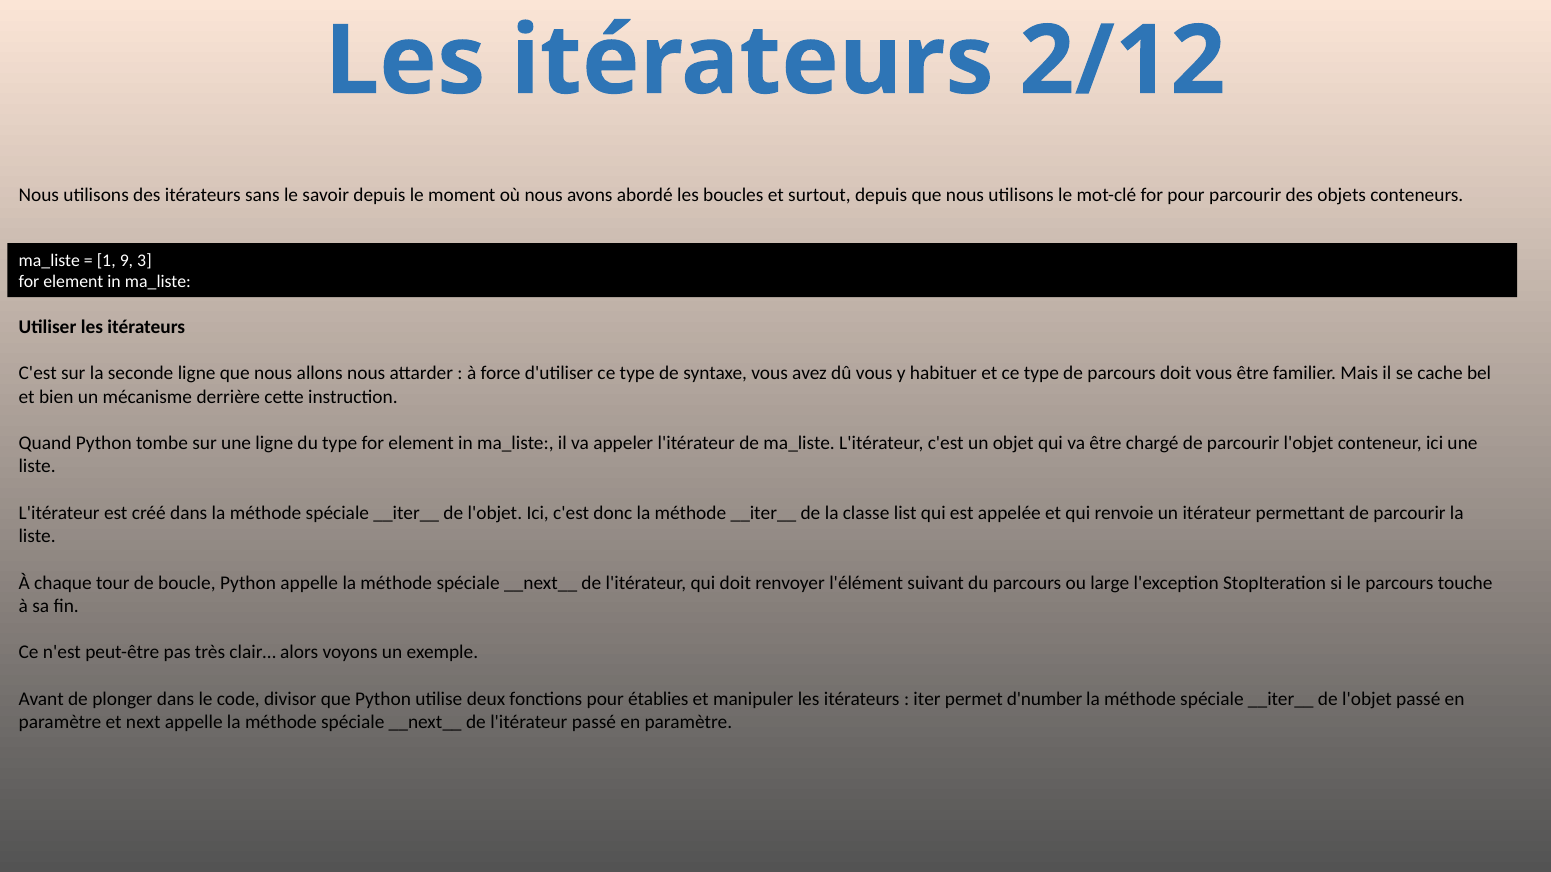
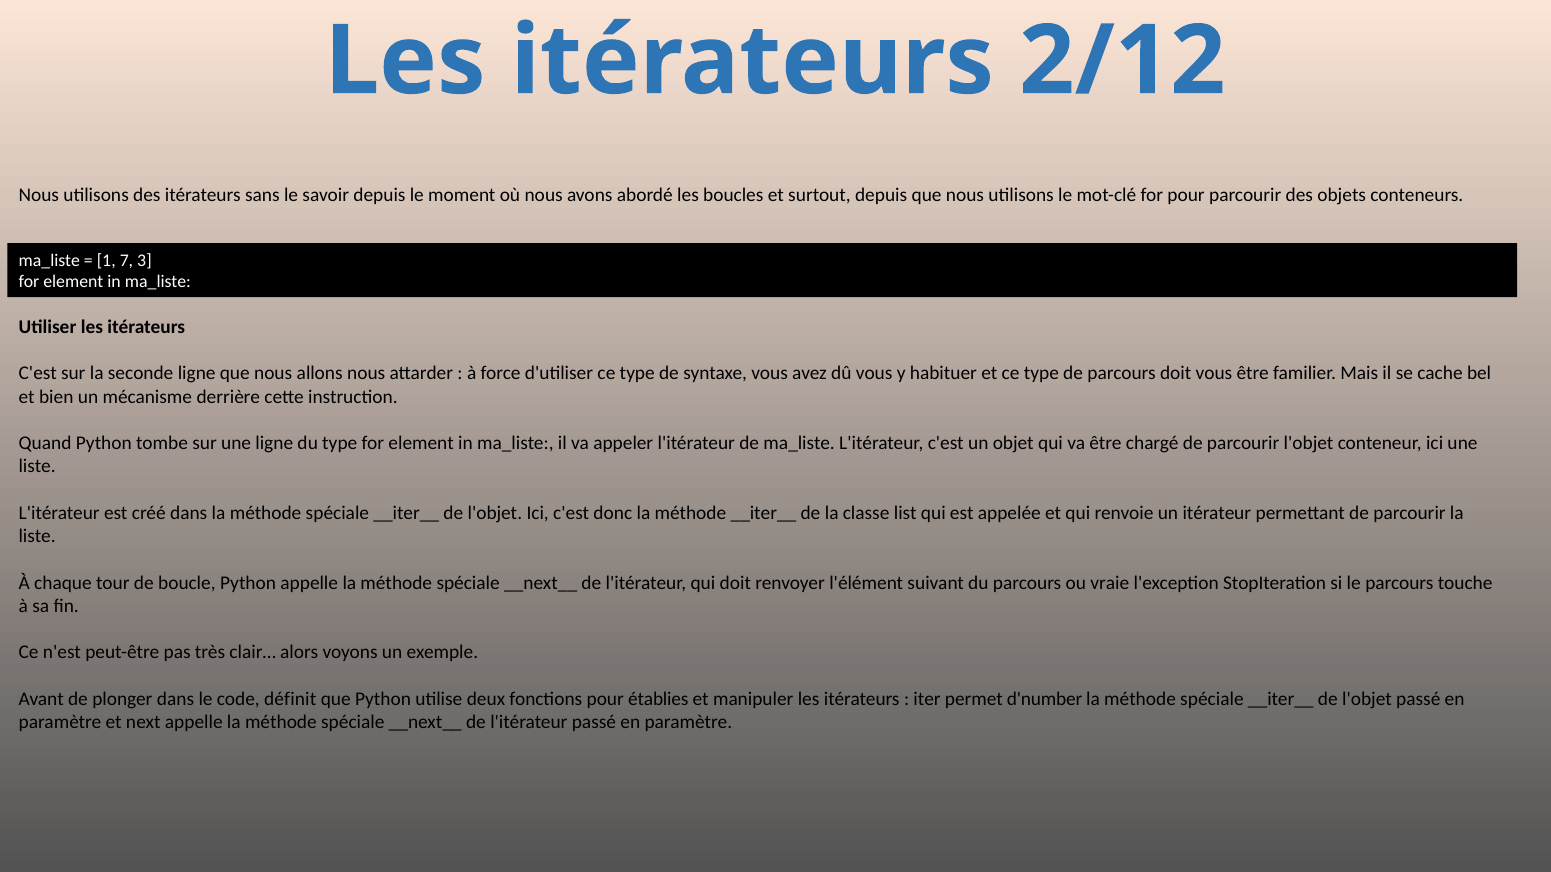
9: 9 -> 7 (126, 261)
large: large -> vraie (1110, 583)
divisor: divisor -> définit (290, 699)
